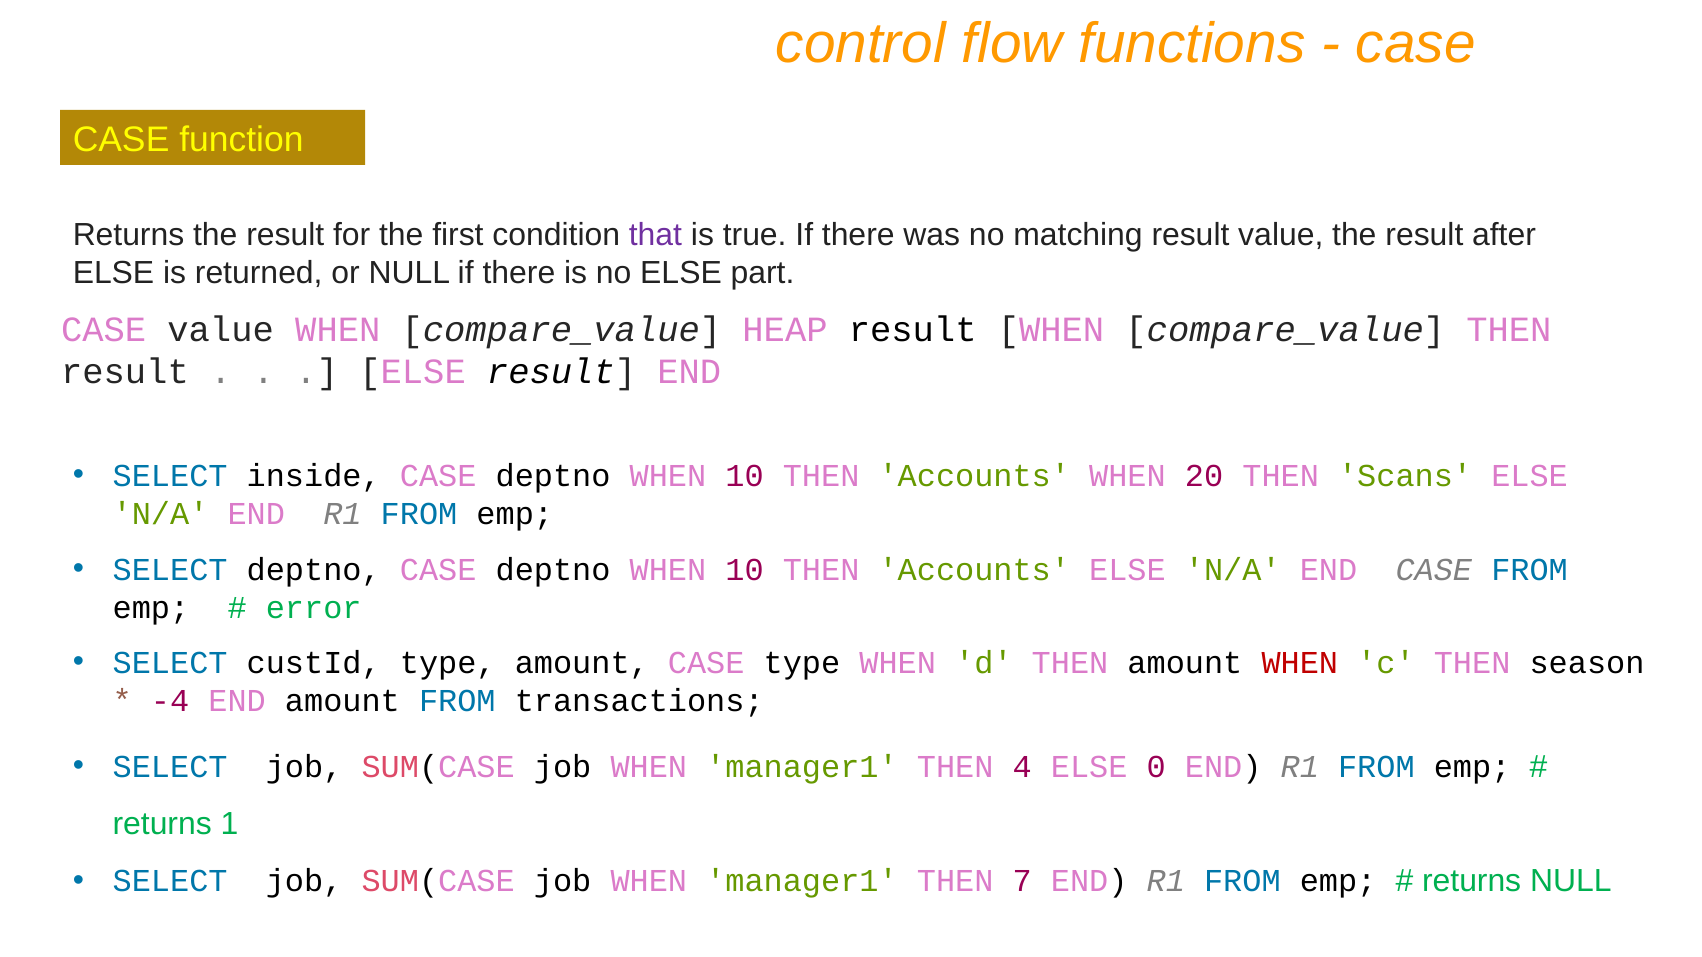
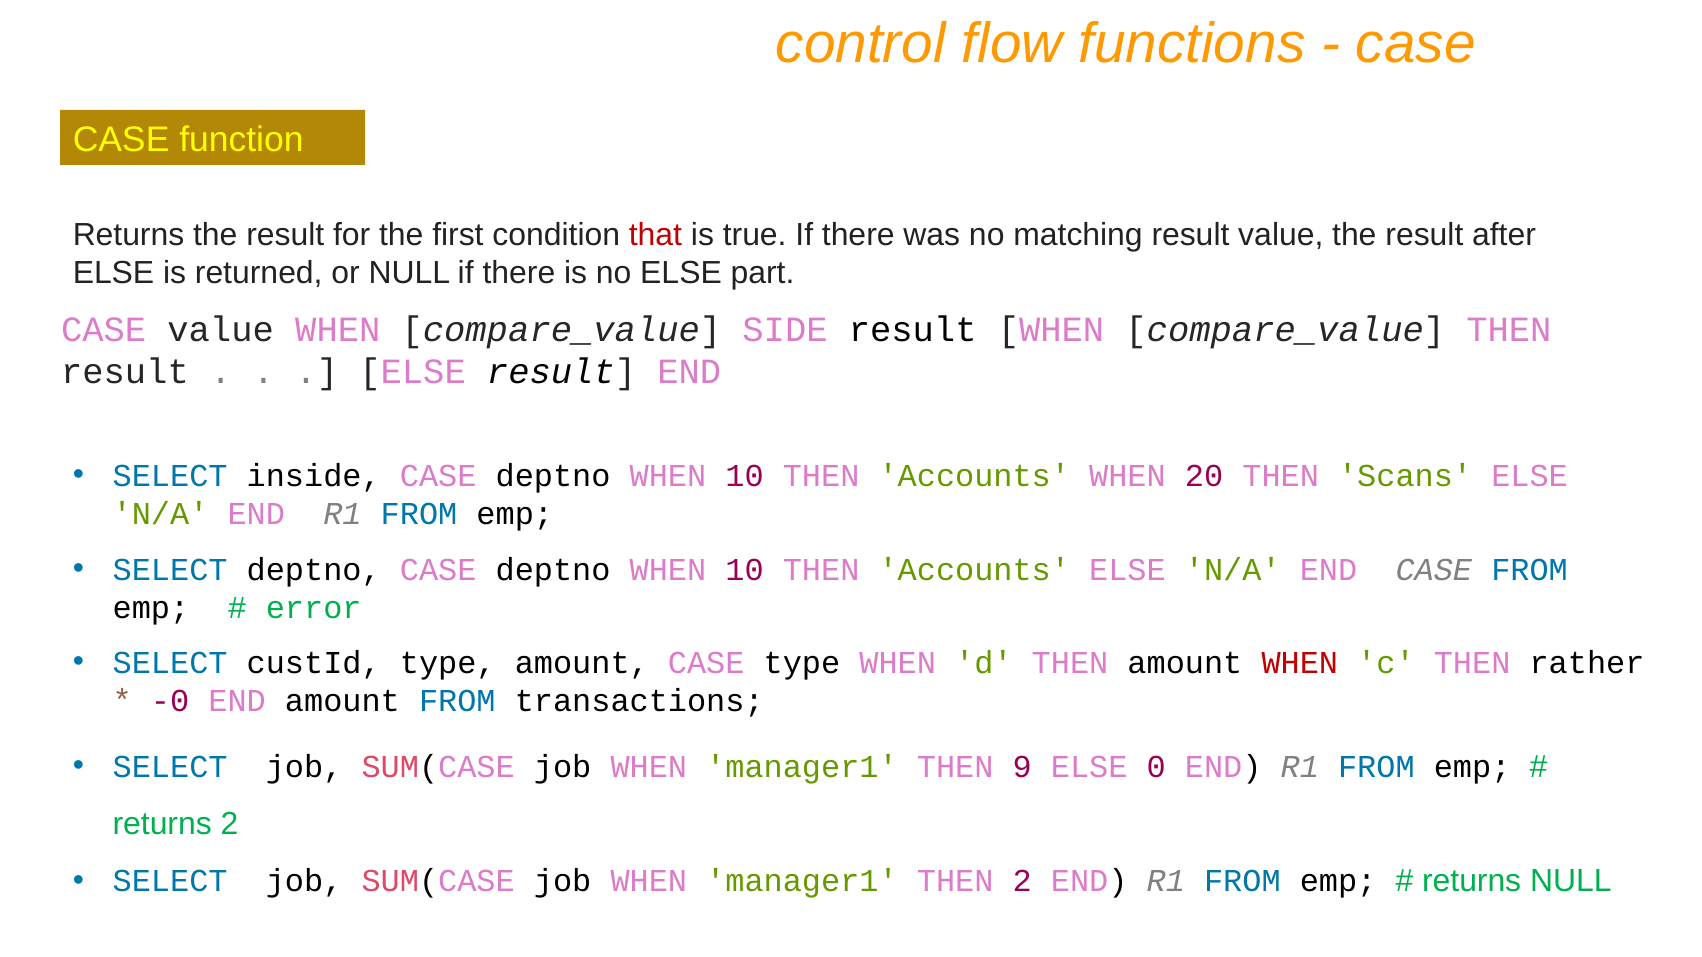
that colour: purple -> red (655, 235)
HEAP: HEAP -> SIDE (785, 330)
season: season -> rather (1587, 663)
-4: -4 -> -0 (170, 702)
4: 4 -> 9 (1022, 767)
returns 1: 1 -> 2 (230, 824)
THEN 7: 7 -> 2 (1022, 882)
